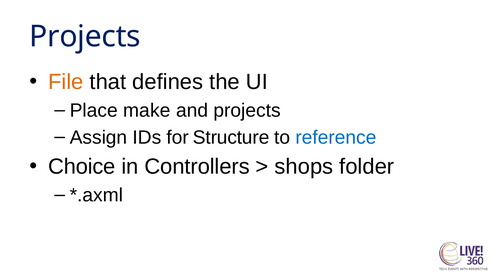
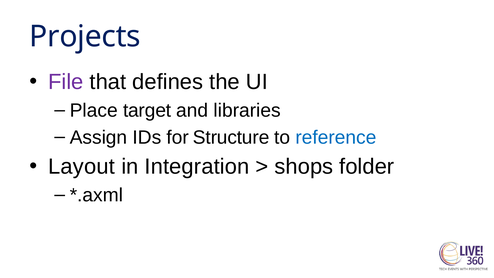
File colour: orange -> purple (66, 82)
make: make -> target (147, 110)
and projects: projects -> libraries (247, 110)
Choice: Choice -> Layout (82, 167)
Controllers: Controllers -> Integration (197, 167)
